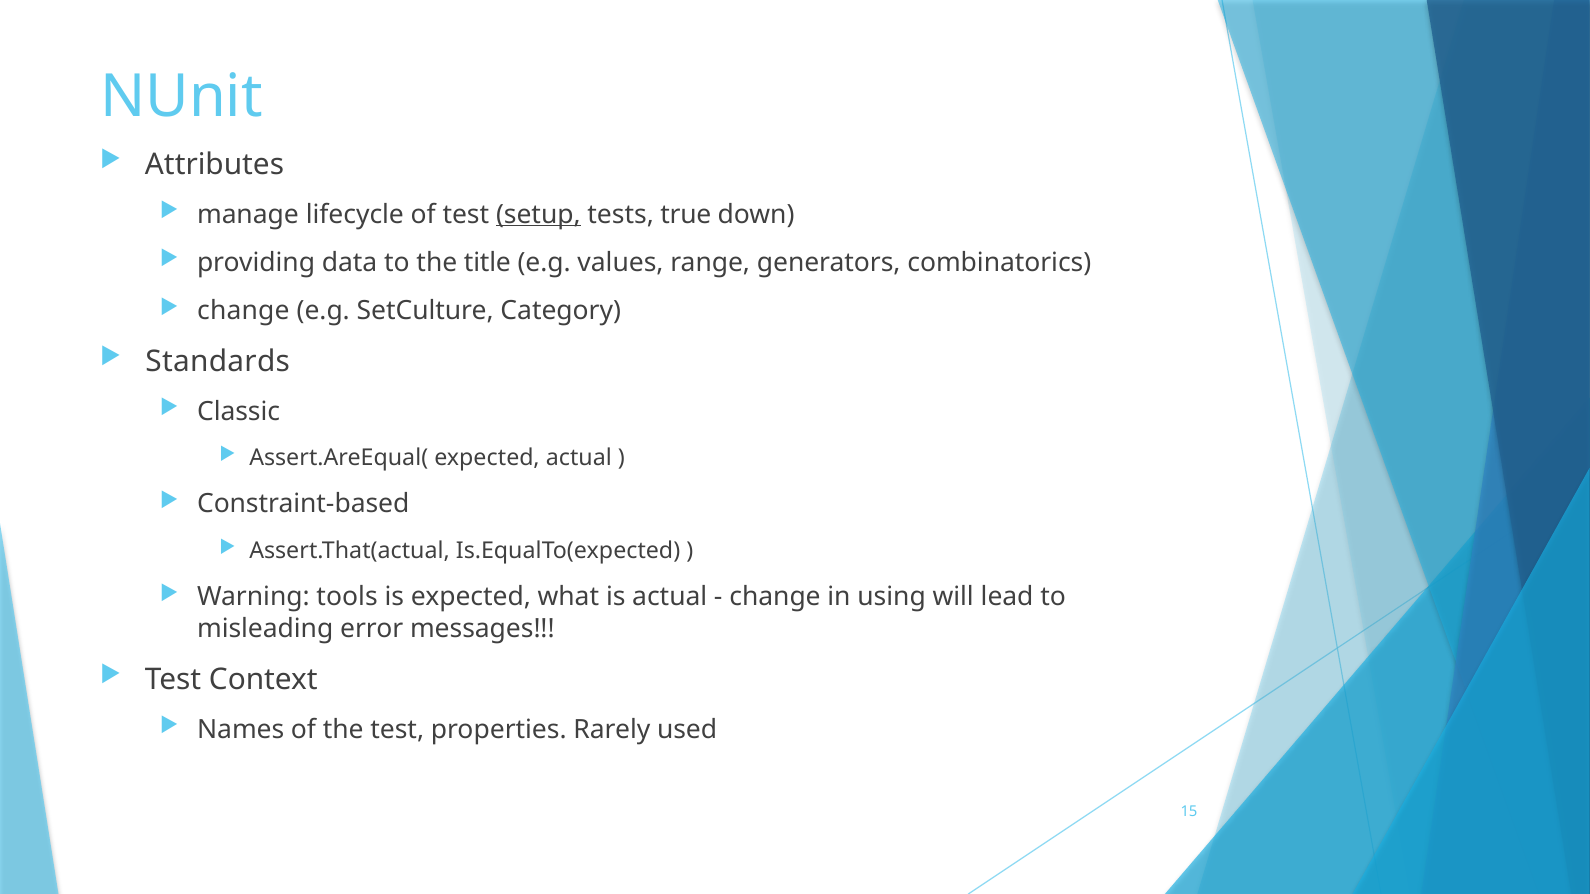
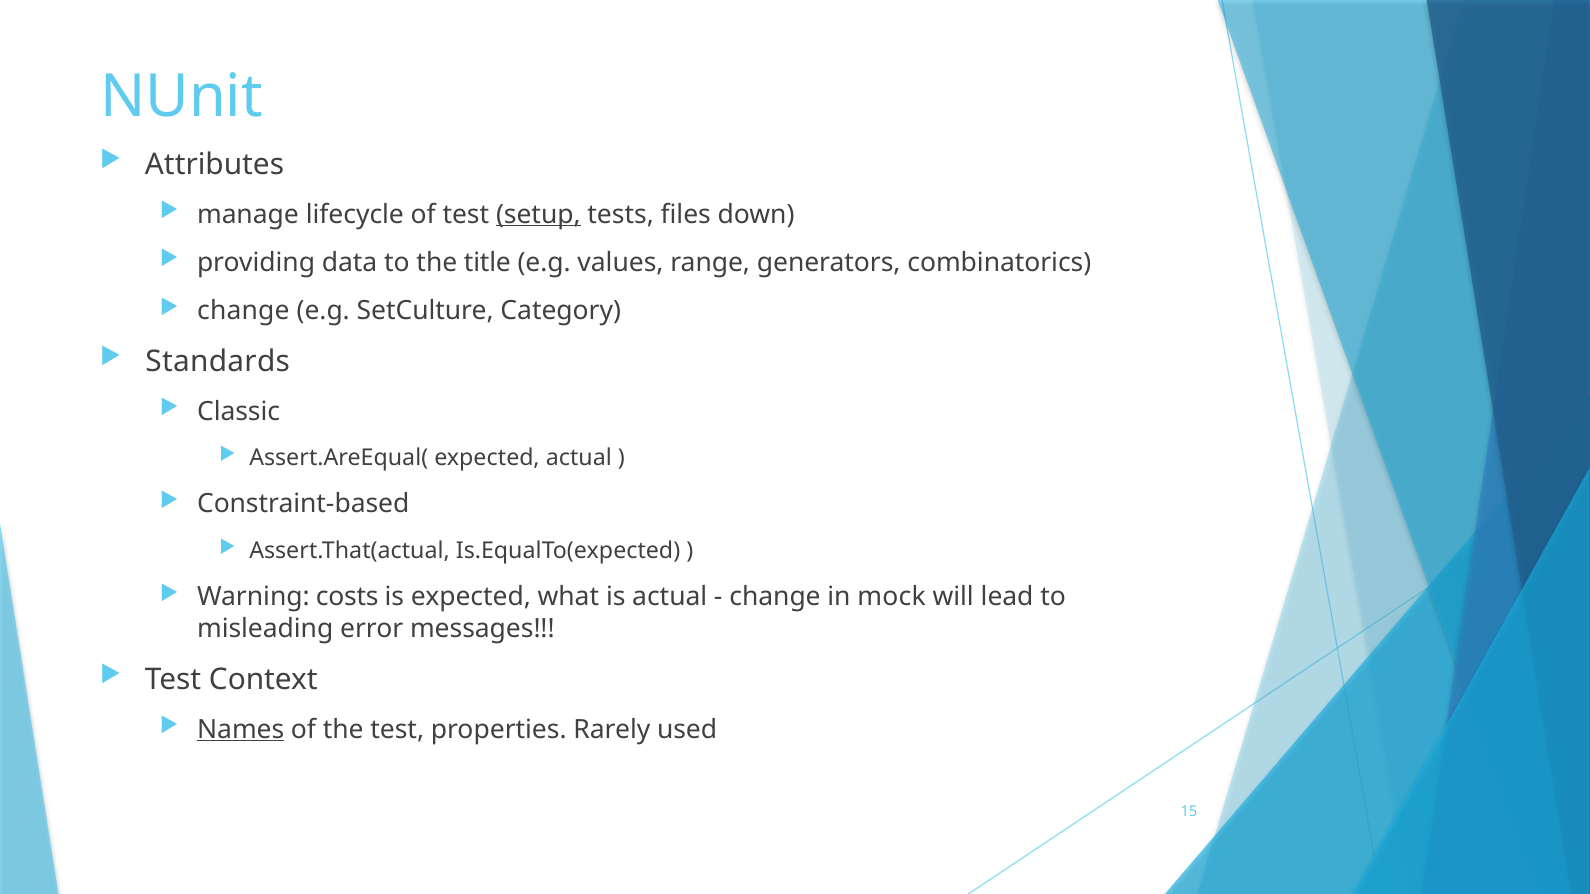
true: true -> files (686, 214)
tools: tools -> costs (347, 597)
using: using -> mock (892, 597)
Names underline: none -> present (241, 730)
